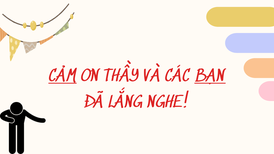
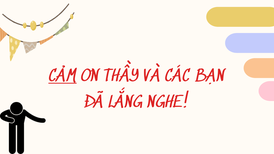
BẠN underline: present -> none (210, 77)
